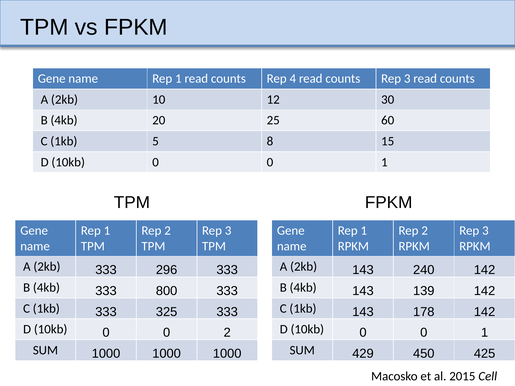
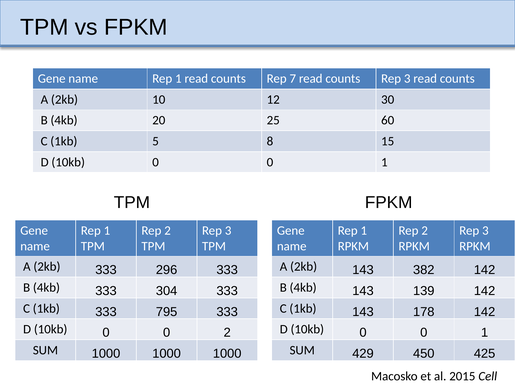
4: 4 -> 7 (293, 79)
240: 240 -> 382 (424, 270)
800: 800 -> 304 (167, 291)
325: 325 -> 795 (167, 312)
